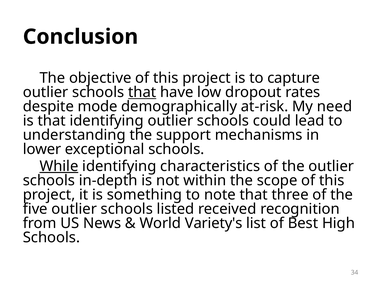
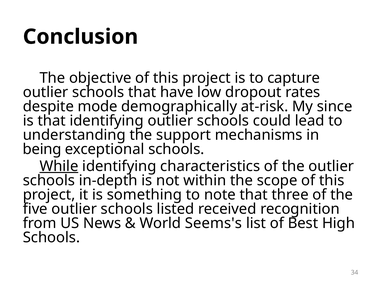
that underline: present -> none (142, 92)
need: need -> since (335, 106)
lower: lower -> being (42, 149)
Variety's: Variety's -> Seems's (213, 223)
